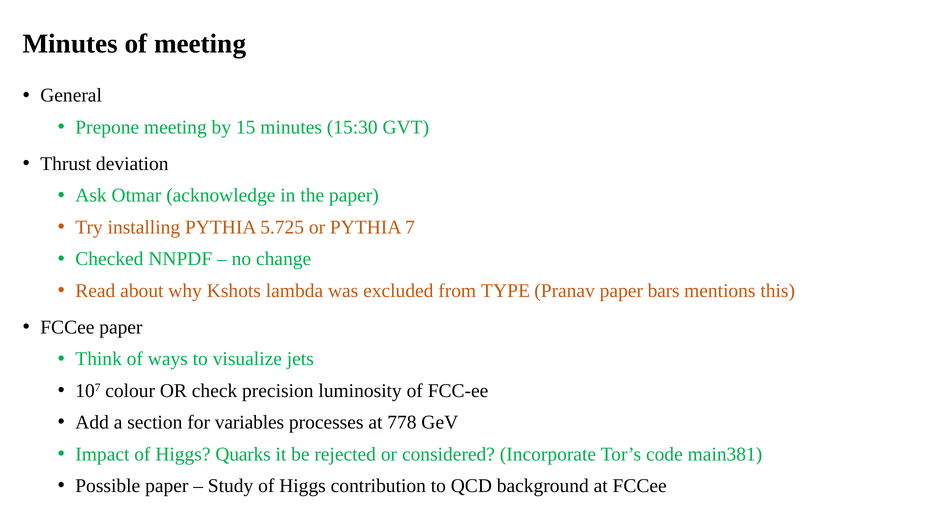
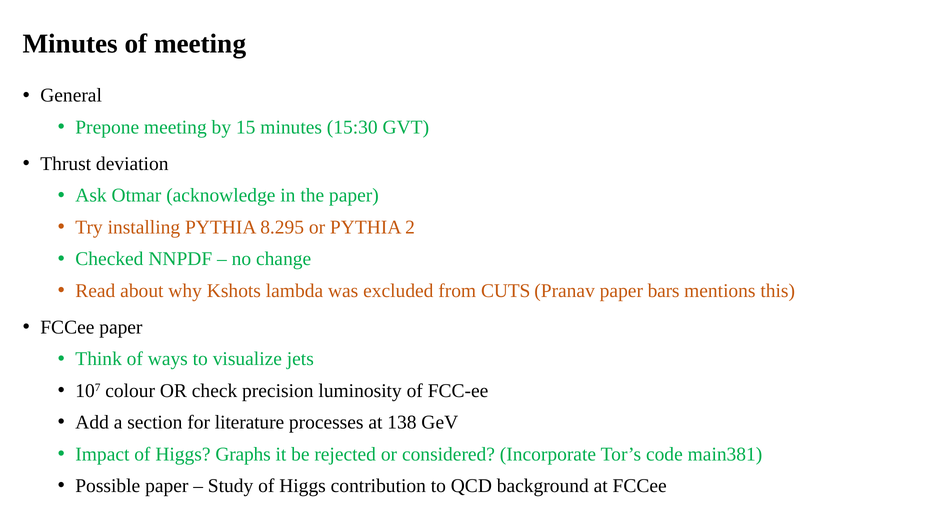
5.725: 5.725 -> 8.295 (282, 227)
7: 7 -> 2 (410, 227)
TYPE: TYPE -> CUTS (506, 291)
variables: variables -> literature (249, 423)
778: 778 -> 138 (402, 423)
Quarks: Quarks -> Graphs (243, 454)
